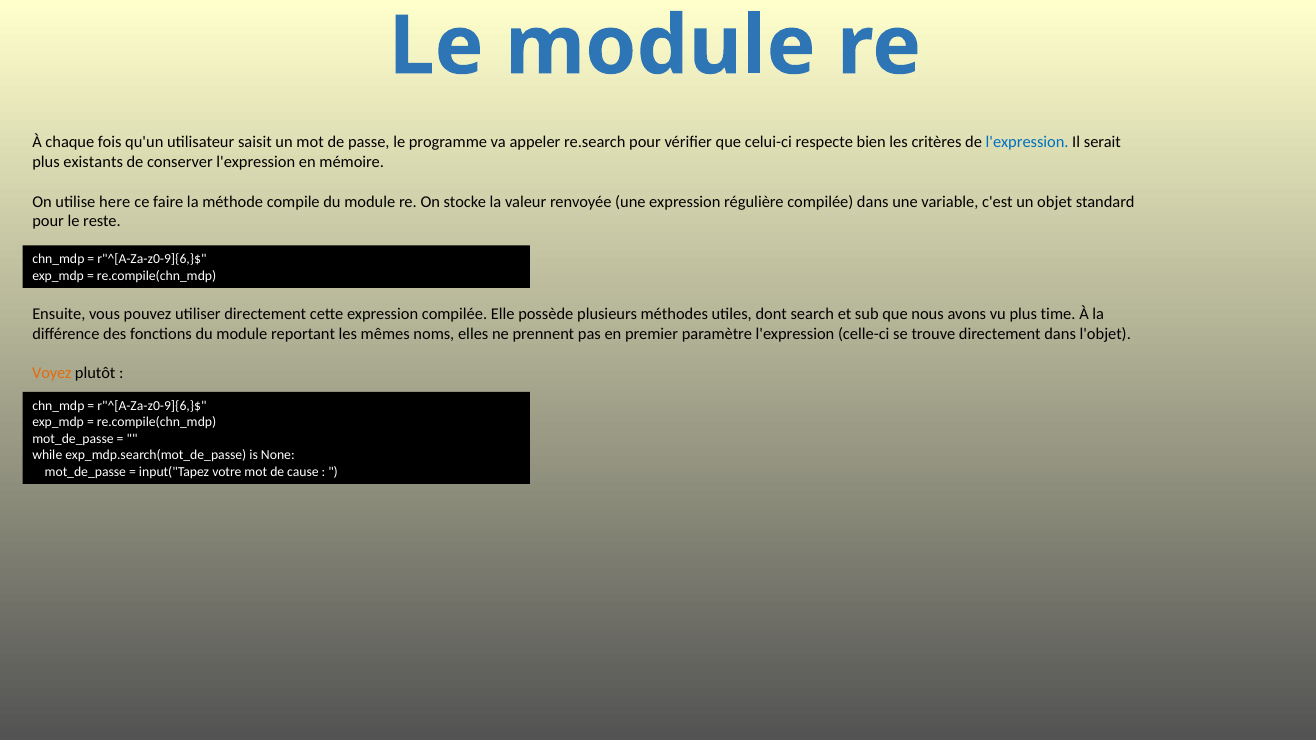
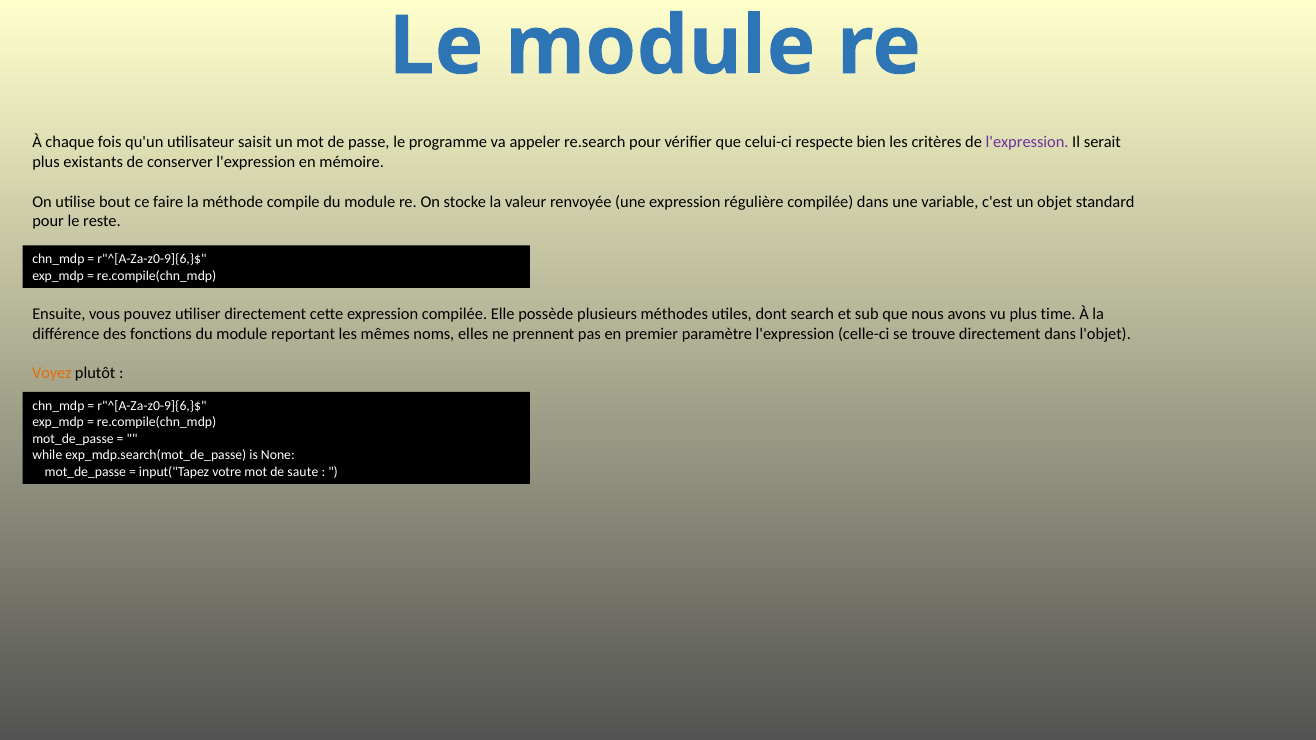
l'expression colour: blue -> purple (1027, 143)
here: here -> bout (115, 202)
cause: cause -> saute (303, 472)
